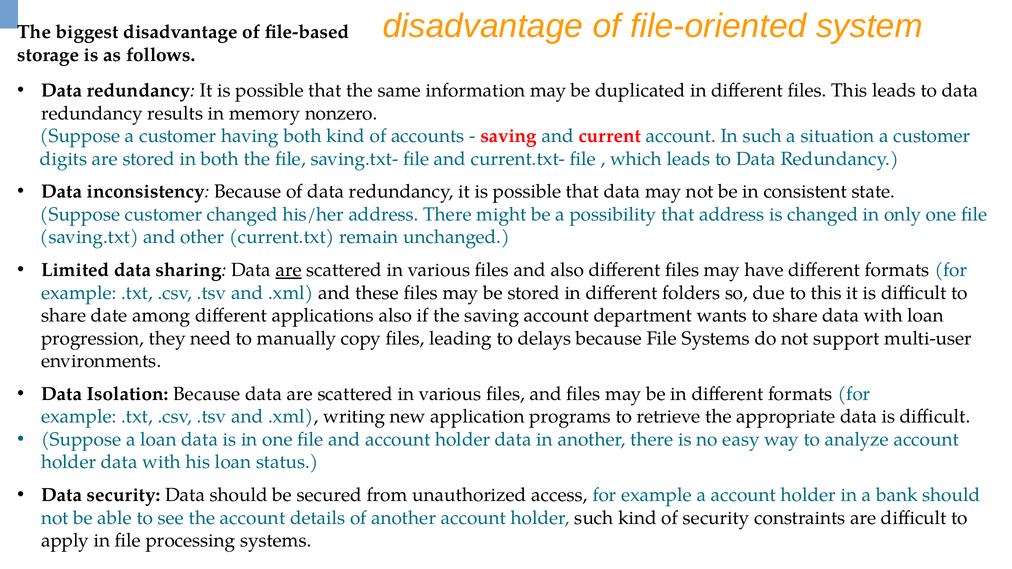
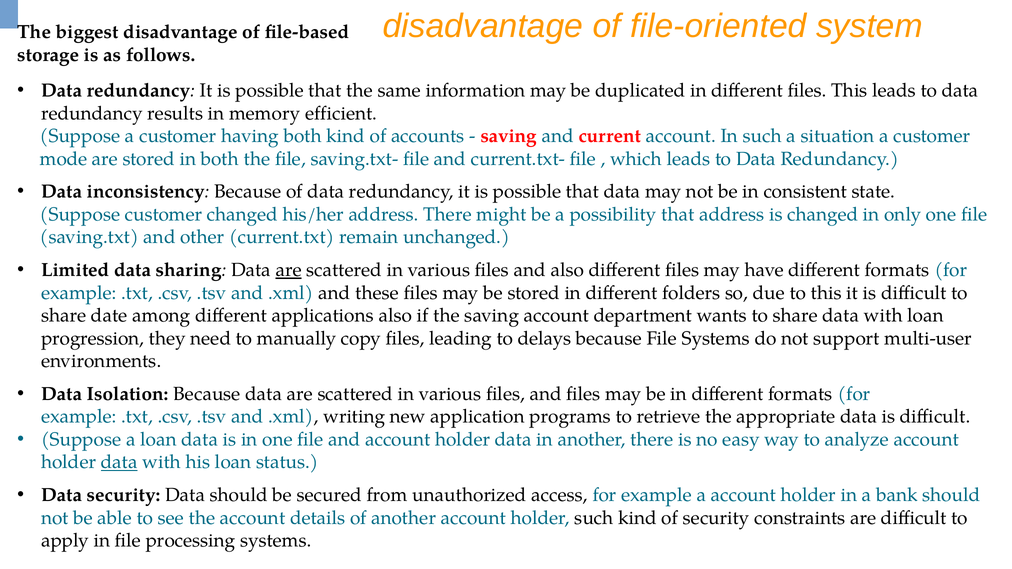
nonzero: nonzero -> efficient (341, 113)
digits: digits -> mode (64, 159)
data underline: none -> present (119, 462)
